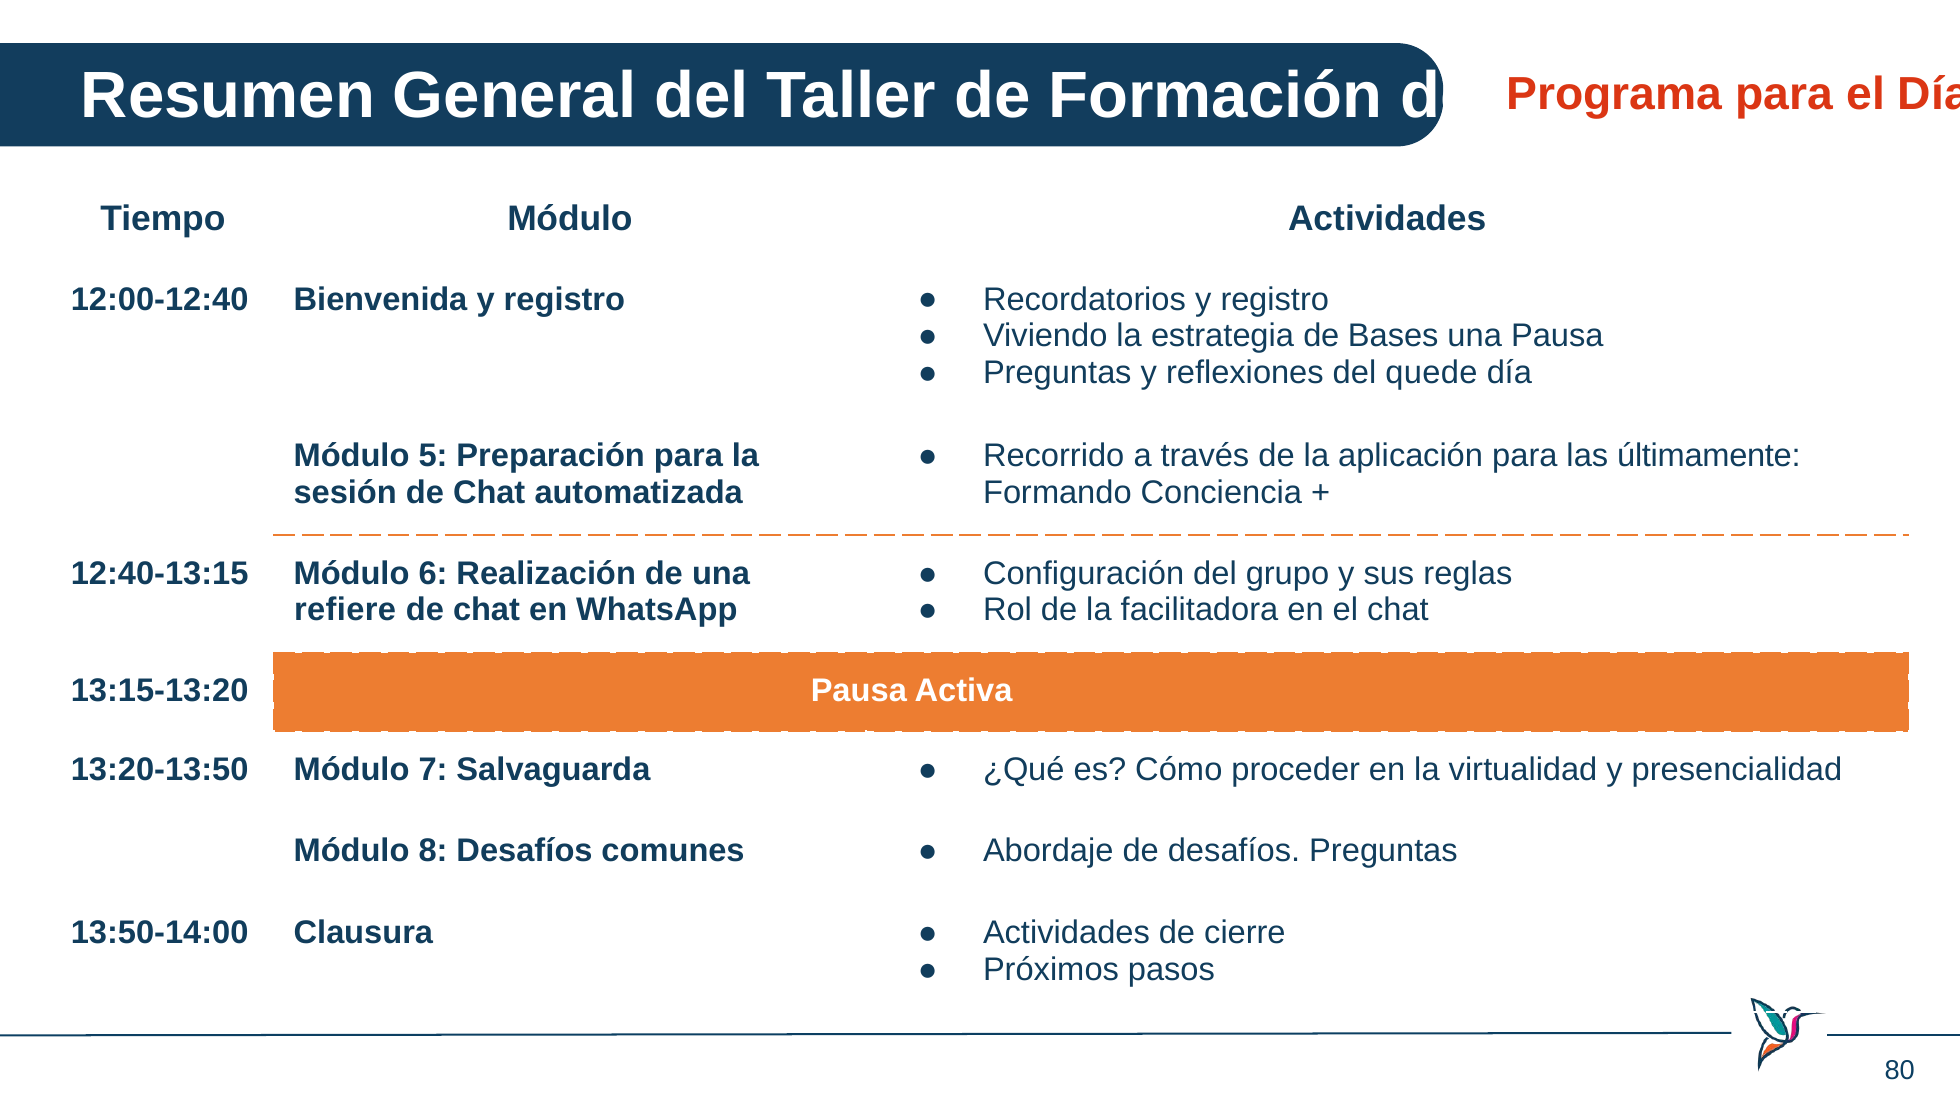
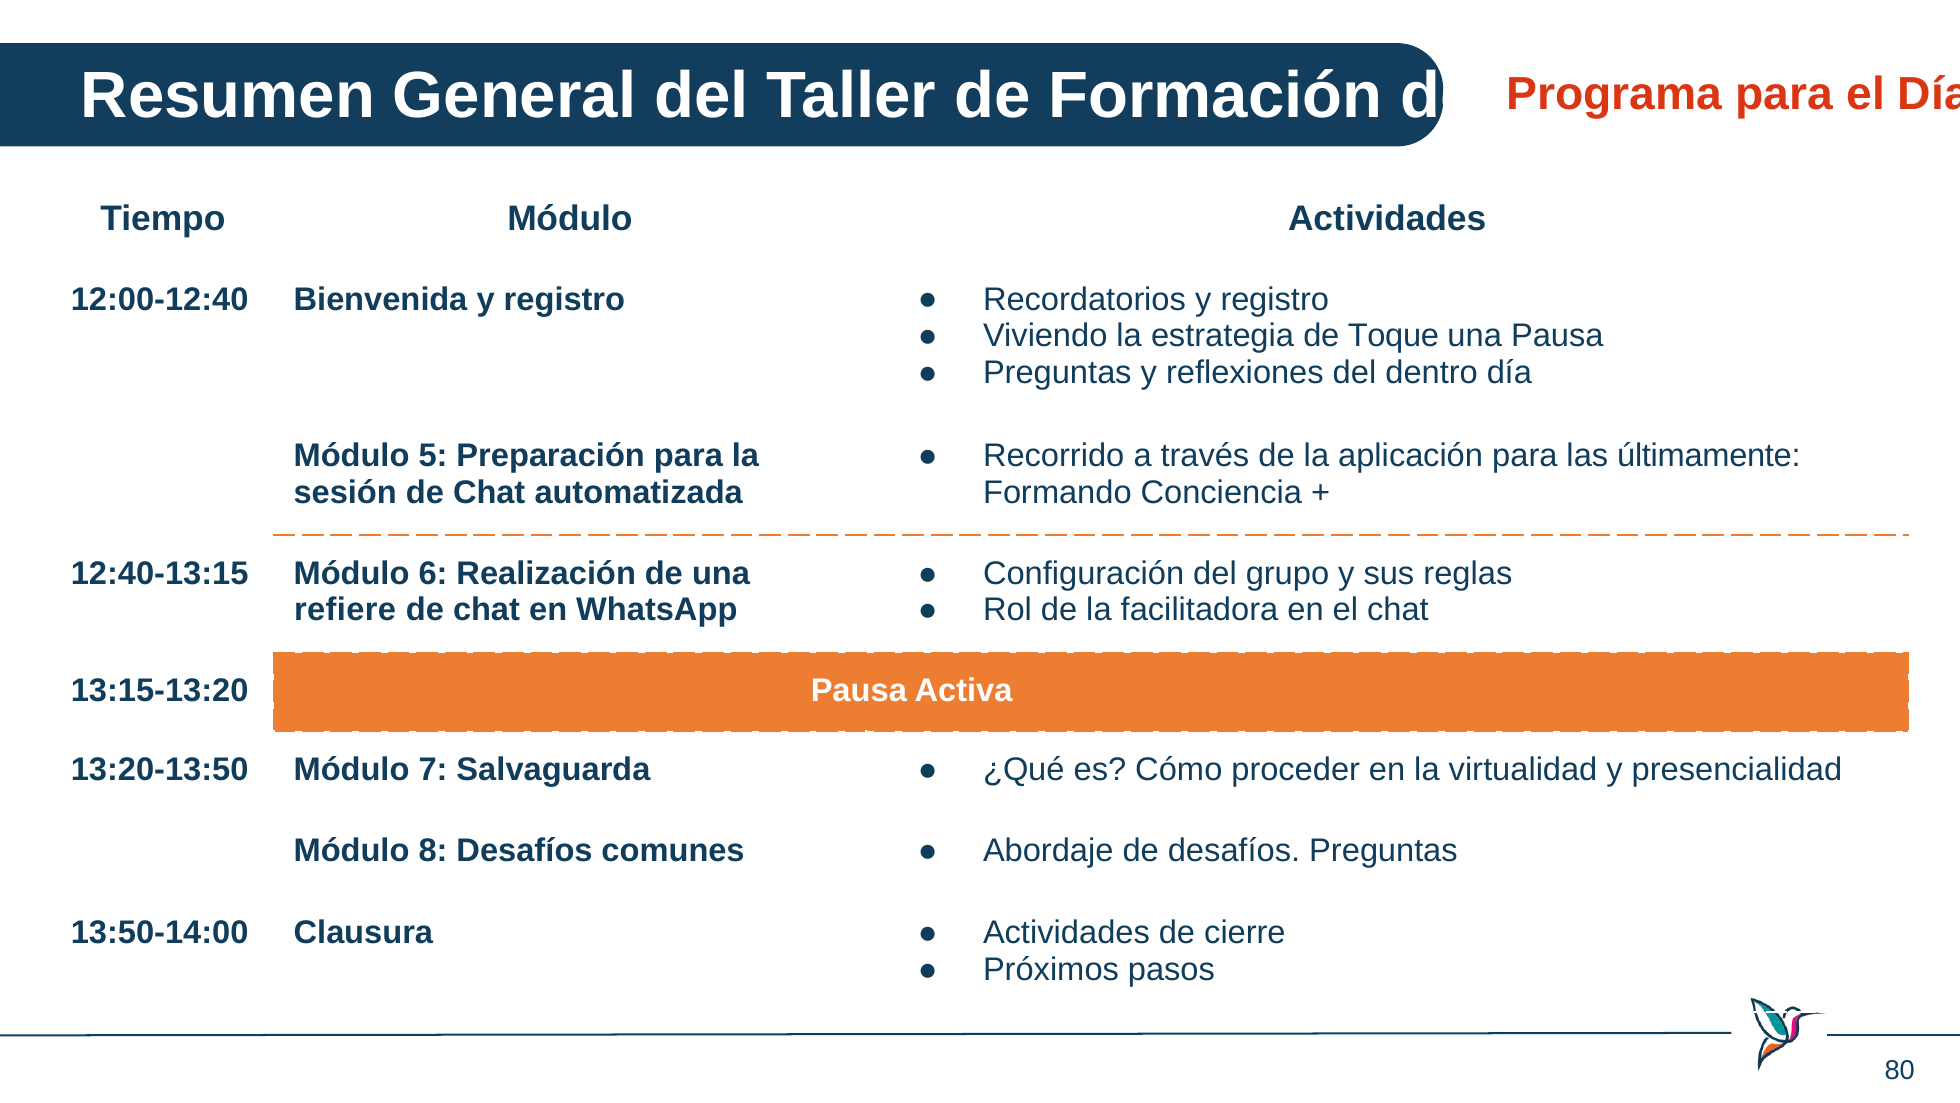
Bases: Bases -> Toque (1393, 336)
quede: quede -> dentro (1432, 372)
